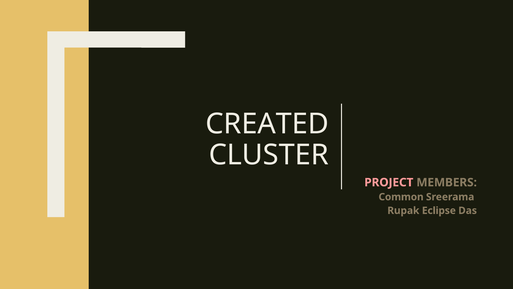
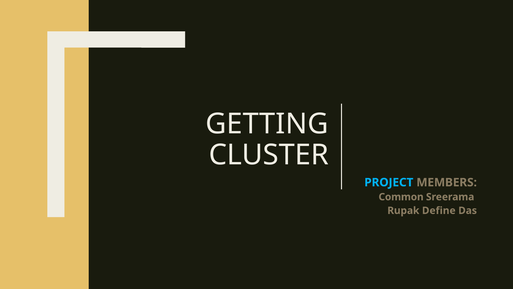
CREATED: CREATED -> GETTING (267, 124)
PROJECT colour: pink -> light blue (389, 182)
Eclipse: Eclipse -> Define (439, 210)
